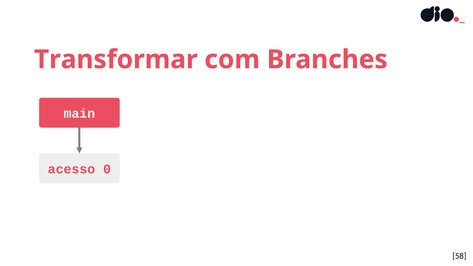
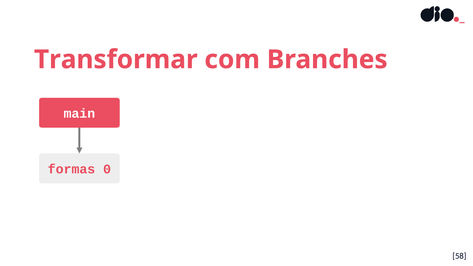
acesso: acesso -> formas (72, 169)
